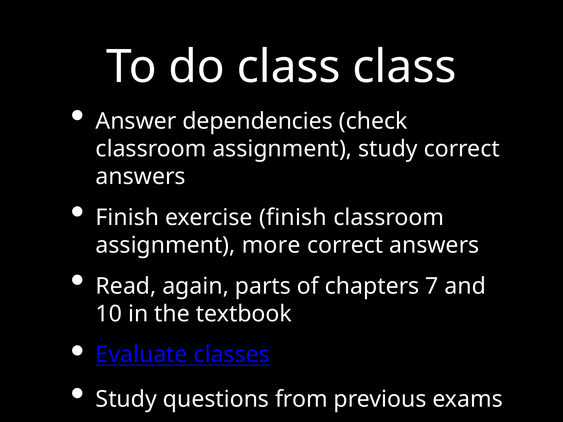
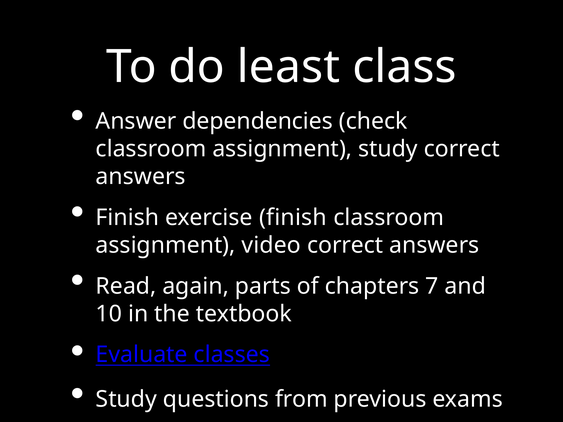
do class: class -> least (289, 67)
more: more -> video (271, 245)
